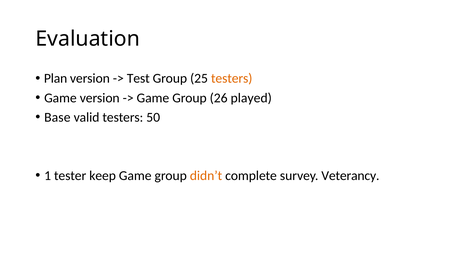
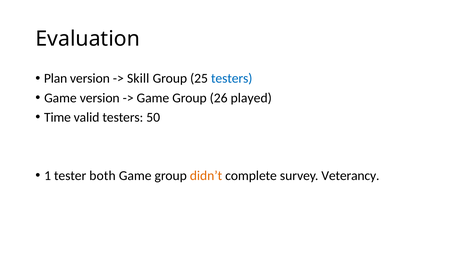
Test: Test -> Skill (138, 79)
testers colour: orange -> blue (232, 79)
Base: Base -> Time (57, 118)
keep: keep -> both (102, 176)
